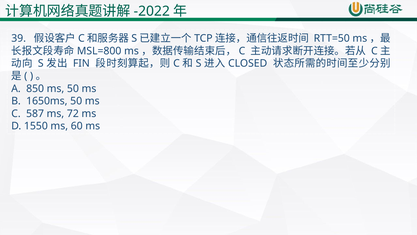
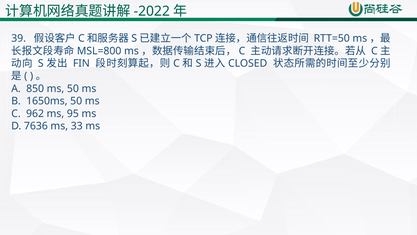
587: 587 -> 962 (35, 113)
72: 72 -> 95 (73, 113)
1550: 1550 -> 7636 (36, 126)
60: 60 -> 33 (77, 126)
